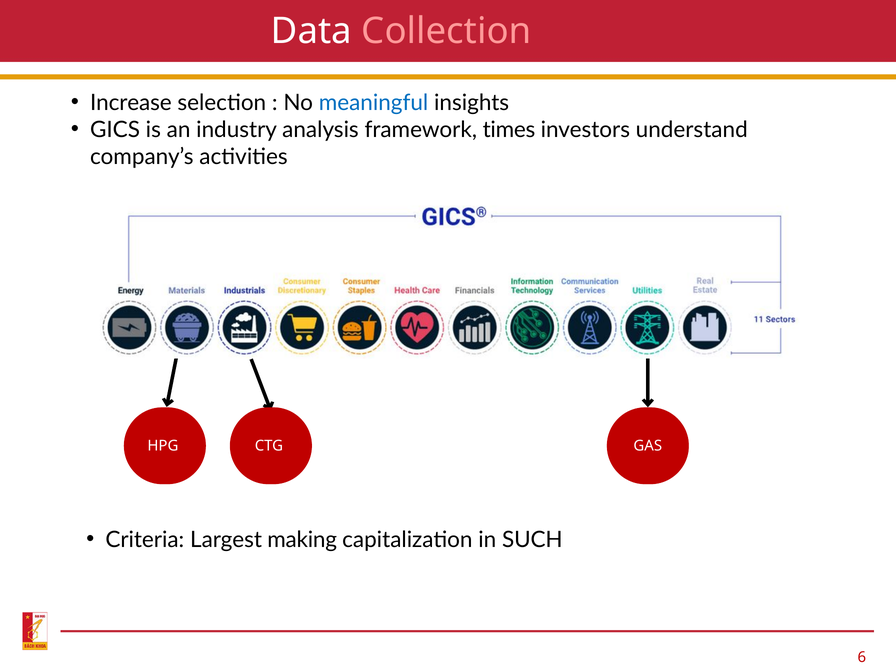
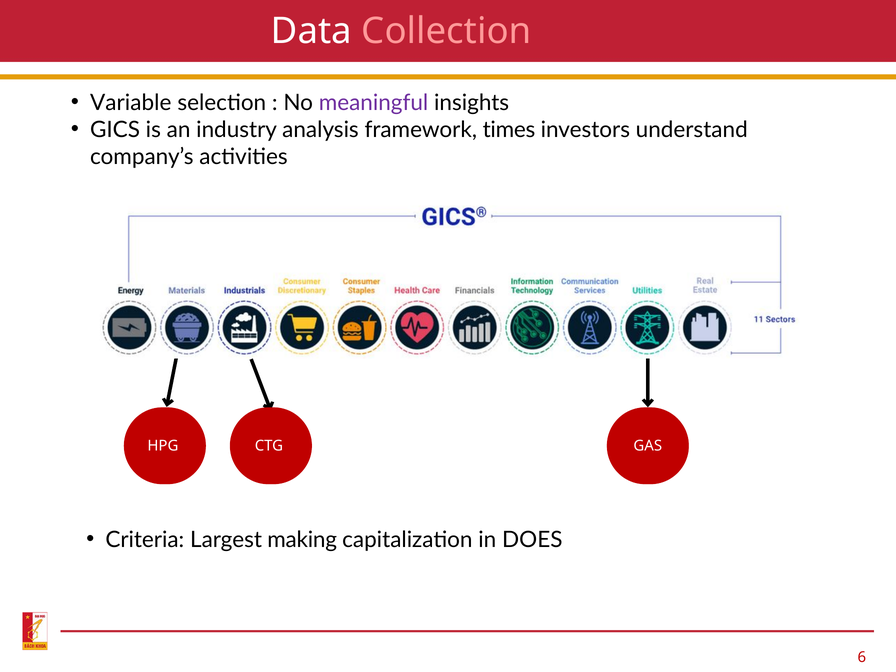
Increase: Increase -> Variable (131, 103)
meaningful colour: blue -> purple (374, 103)
SUCH: SUCH -> DOES (532, 540)
